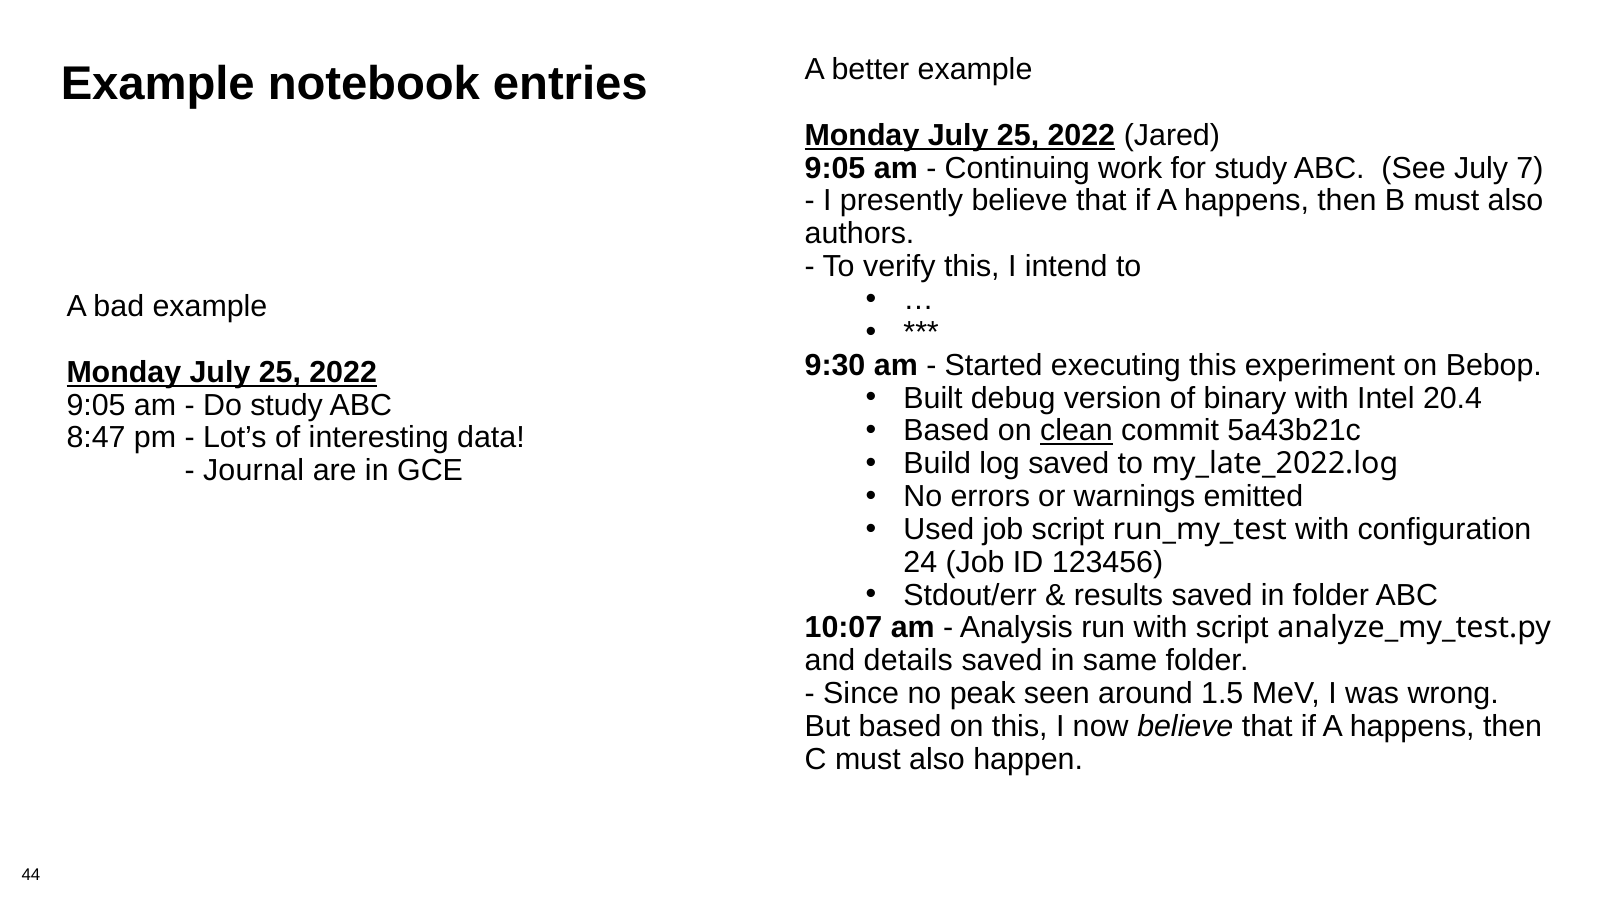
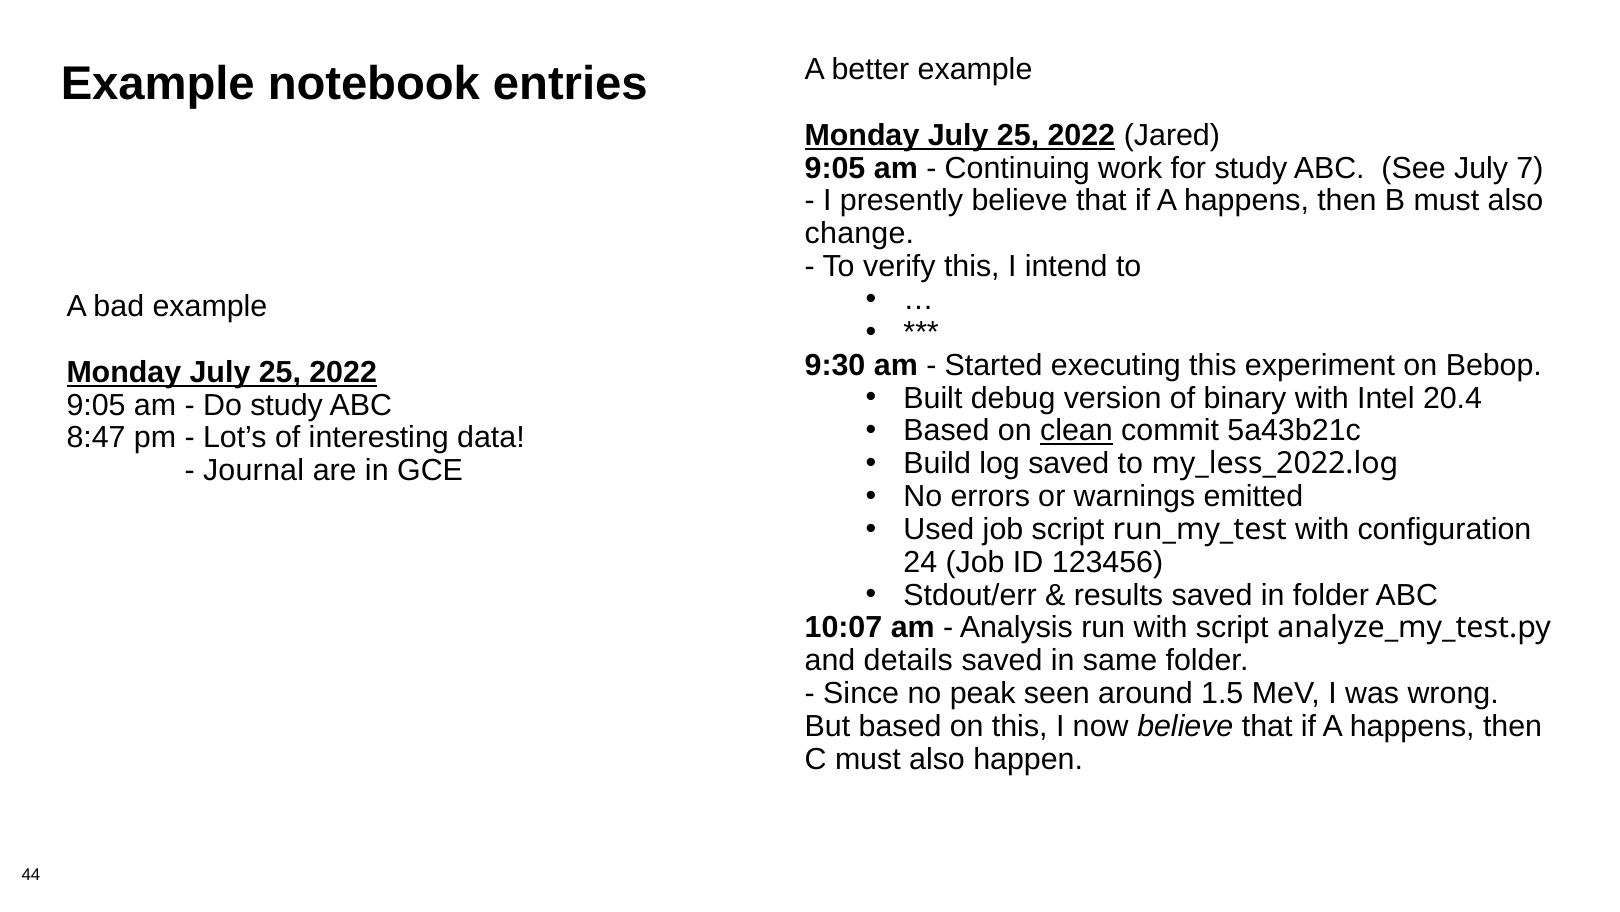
authors: authors -> change (859, 234)
my_late_2022.log: my_late_2022.log -> my_less_2022.log (1275, 463)
